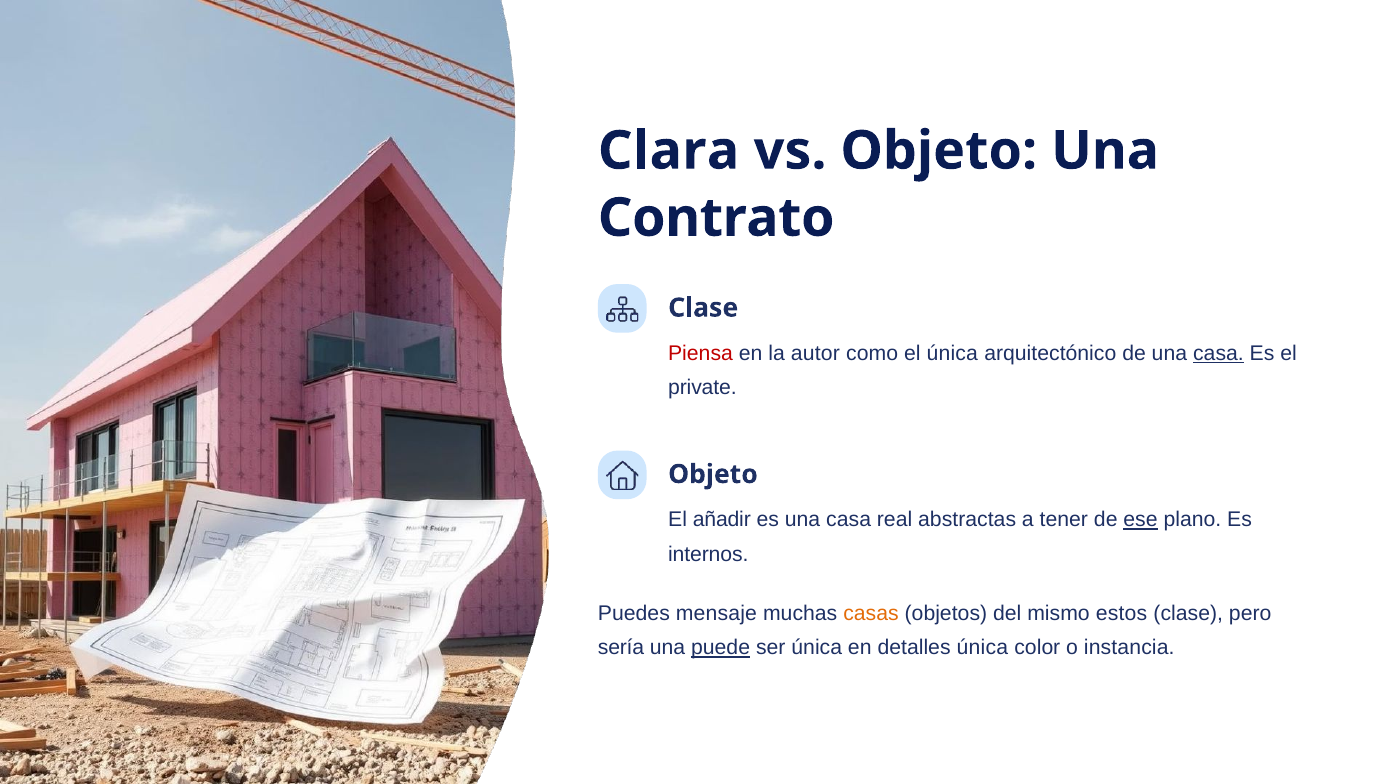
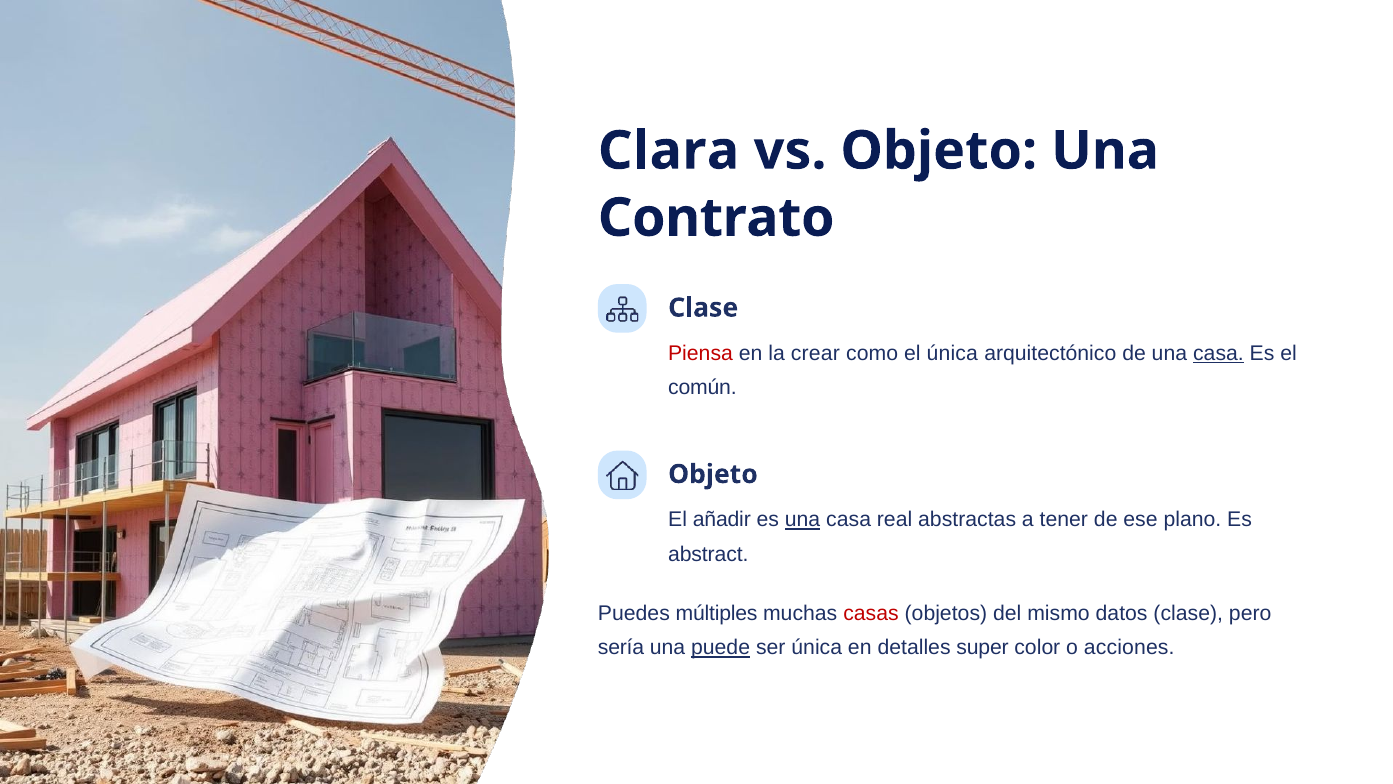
autor: autor -> crear (815, 353)
private: private -> común (702, 388)
una underline: none -> present (803, 520)
ese underline: present -> none (1141, 520)
internos: internos -> abstract (708, 554)
mensaje: mensaje -> múltiples (717, 613)
casas colour: orange -> red (871, 613)
estos: estos -> datos (1122, 613)
detalles única: única -> super (983, 648)
instancia: instancia -> acciones (1129, 648)
